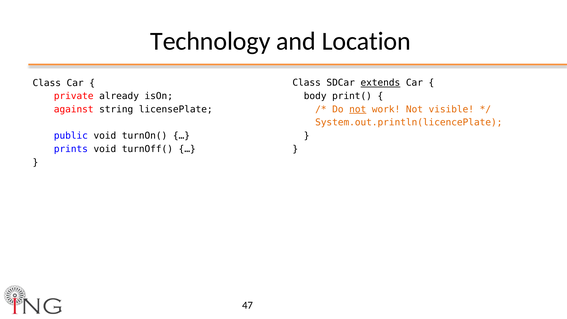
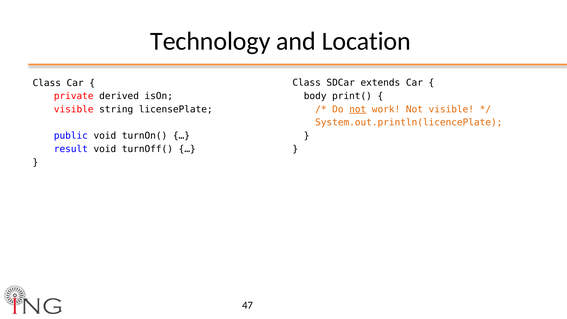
extends underline: present -> none (380, 83)
already: already -> derived (119, 96)
against: against -> visible (74, 109)
prints: prints -> result (71, 149)
